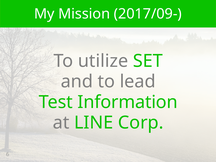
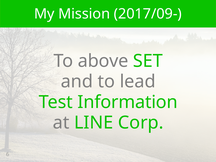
utilize: utilize -> above (103, 61)
